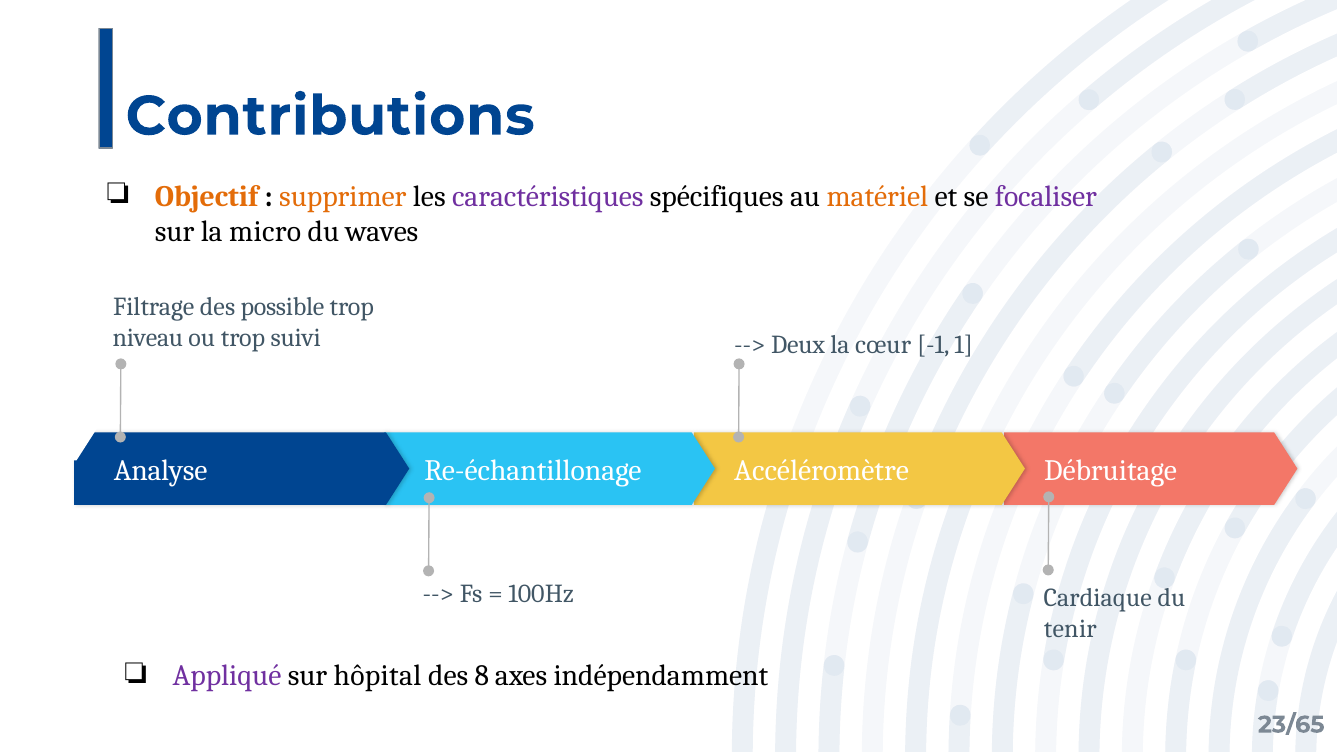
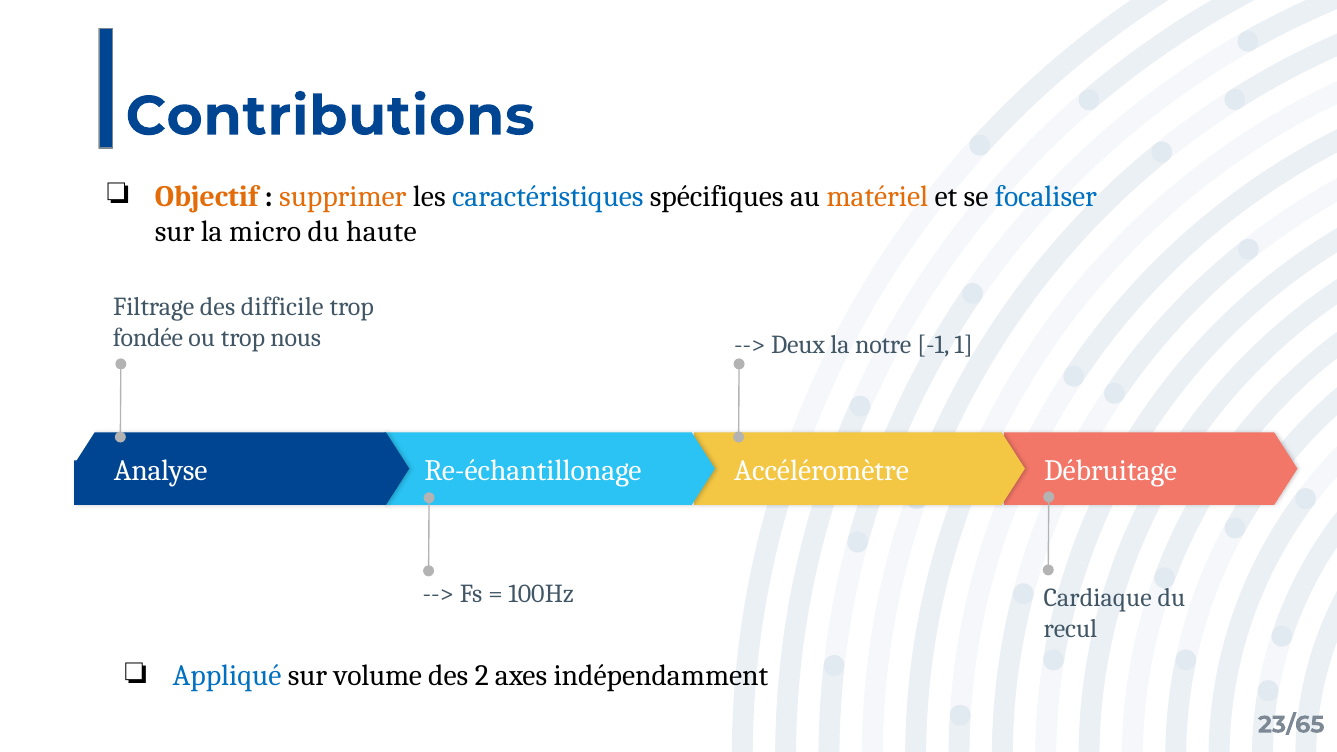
caractéristiques colour: purple -> blue (548, 196)
focaliser colour: purple -> blue (1046, 196)
waves: waves -> haute (381, 232)
possible: possible -> difficile (282, 307)
niveau: niveau -> fondée (148, 338)
suivi: suivi -> nous (296, 338)
cœur: cœur -> notre (883, 345)
tenir: tenir -> recul (1070, 629)
Appliqué colour: purple -> blue (227, 676)
hôpital: hôpital -> volume (378, 676)
8: 8 -> 2 (482, 676)
